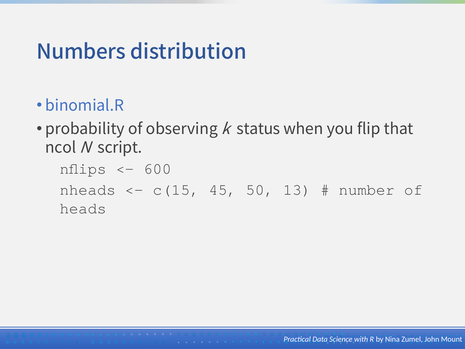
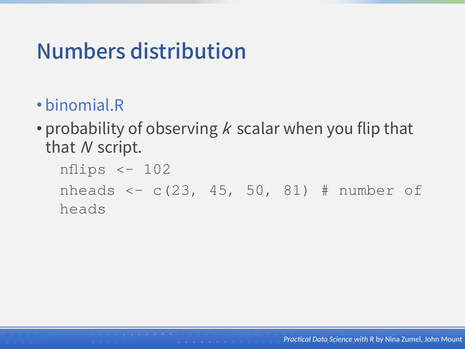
status: status -> scalar (258, 129)
ncol: ncol -> that (61, 148)
600: 600 -> 102 (158, 169)
c(15: c(15 -> c(23 (176, 190)
13: 13 -> 81 (297, 190)
